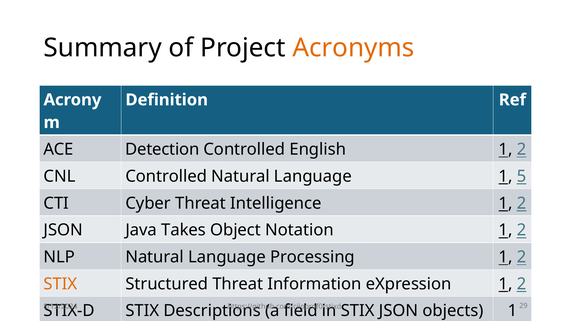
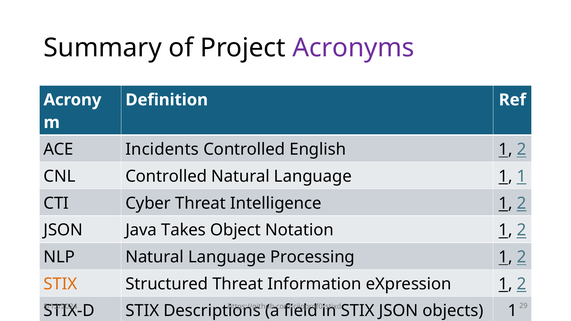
Acronyms colour: orange -> purple (353, 48)
Detection: Detection -> Incidents (162, 149)
1 5: 5 -> 1 (522, 176)
